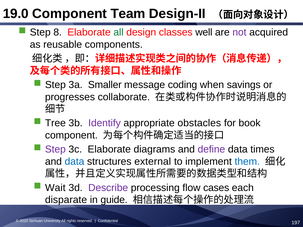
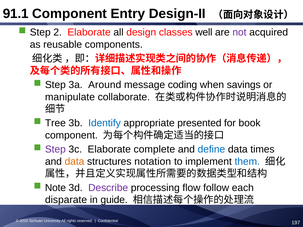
19.0: 19.0 -> 91.1 (16, 14)
Team: Team -> Entry (128, 14)
8: 8 -> 2 (58, 32)
all colour: green -> black (118, 32)
Smaller: Smaller -> Around (105, 85)
progresses: progresses -> manipulate (70, 97)
Identify colour: purple -> blue (104, 123)
obstacles: obstacles -> presented (199, 123)
diagrams: diagrams -> complete (154, 150)
define colour: purple -> blue (211, 150)
data colour: blue -> orange (74, 162)
external: external -> notation (153, 162)
Wait: Wait -> Note (55, 188)
cases: cases -> follow (216, 188)
